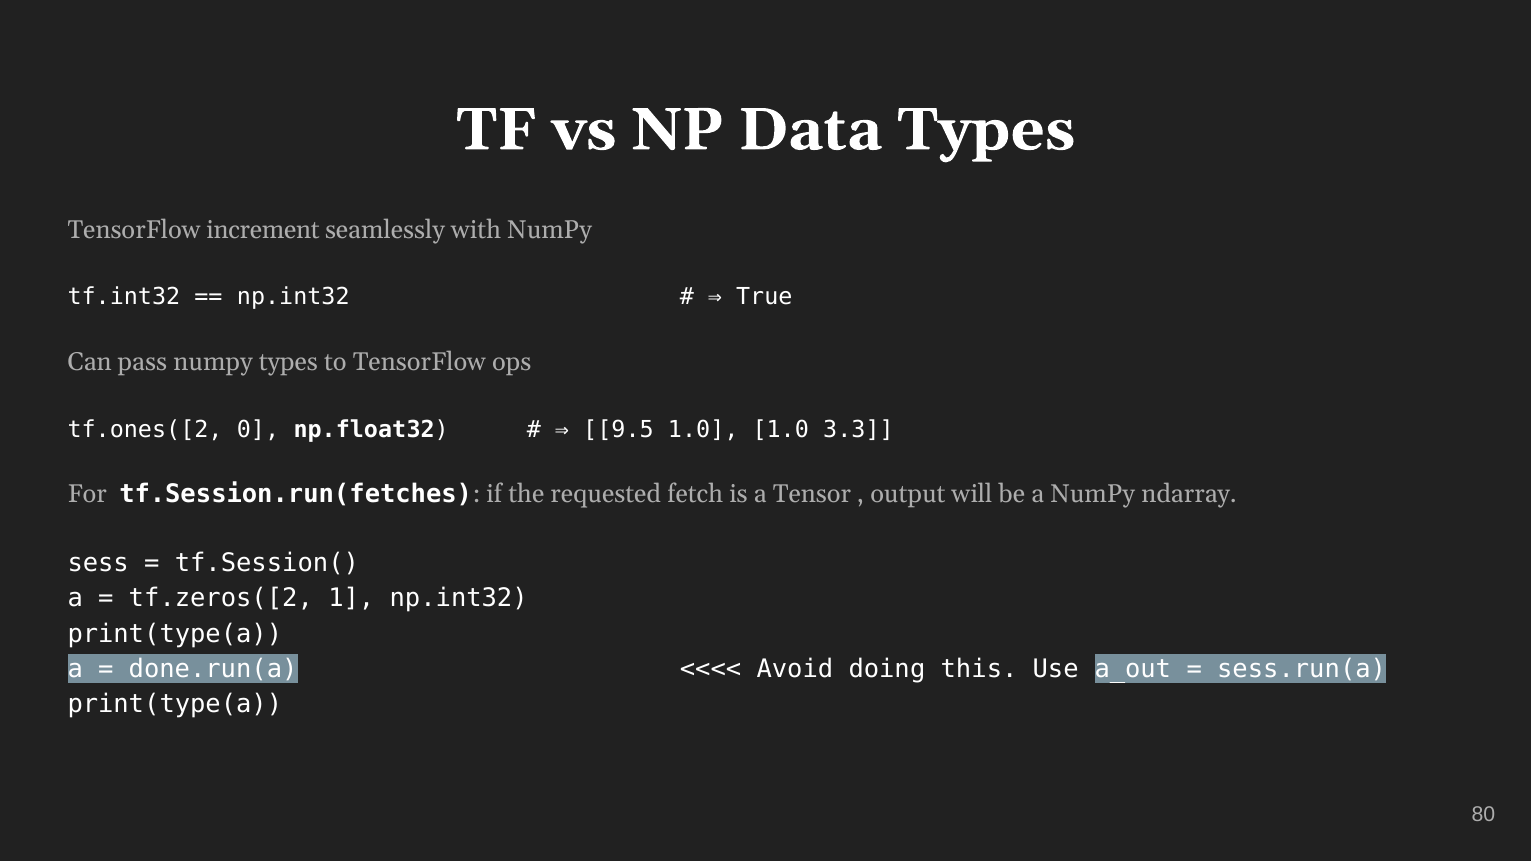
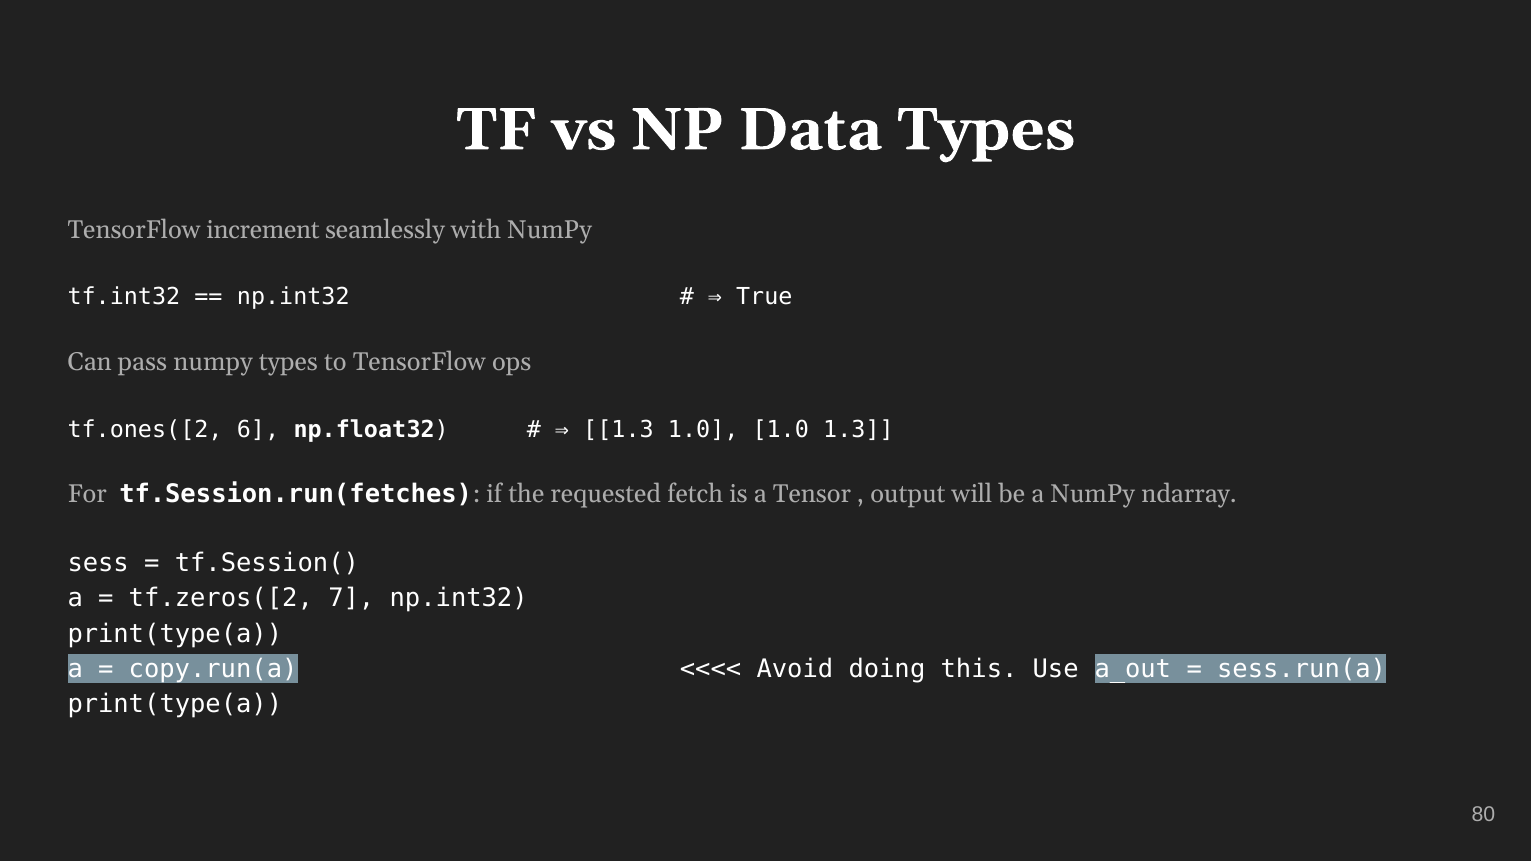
0: 0 -> 6 (258, 429)
9.5: 9.5 -> 1.3 (618, 429)
1.0 3.3: 3.3 -> 1.3 (858, 429)
1: 1 -> 7 (351, 599)
done.run(a: done.run(a -> copy.run(a (213, 669)
